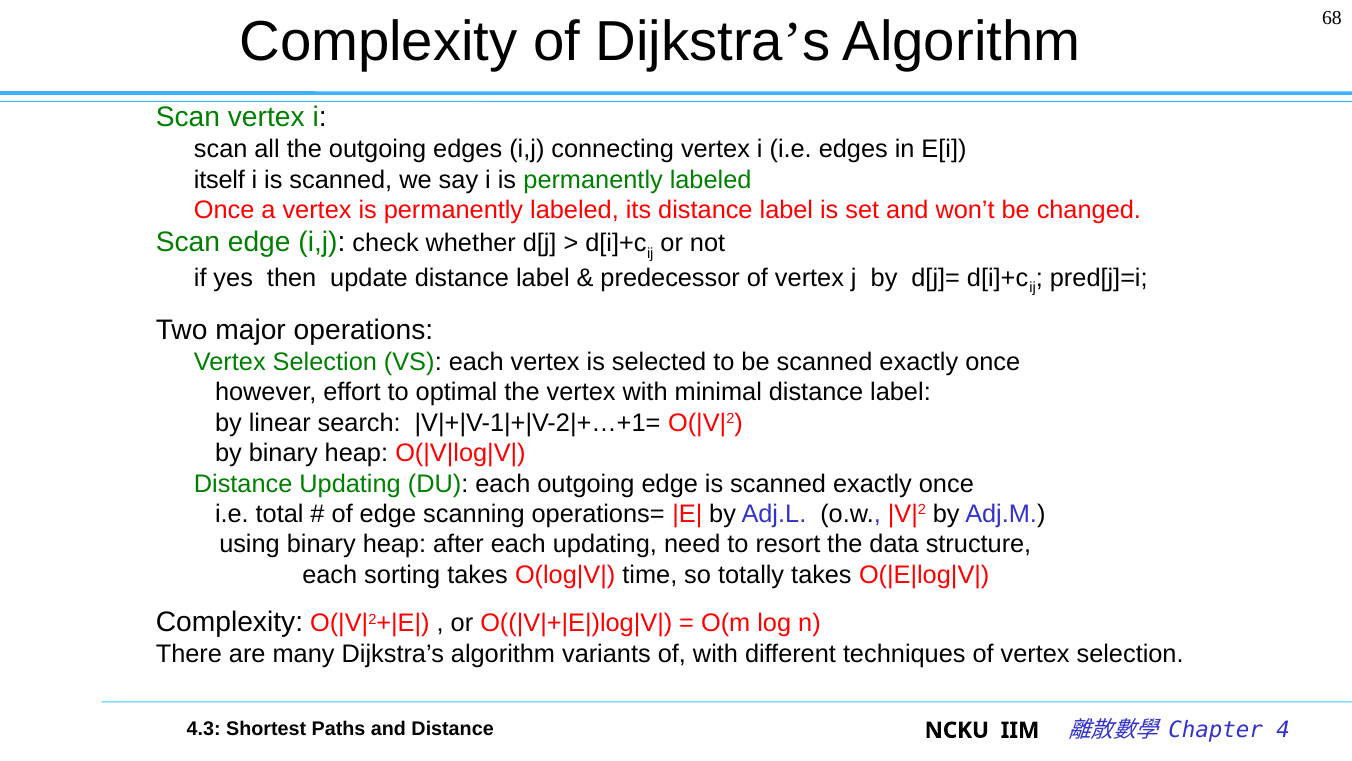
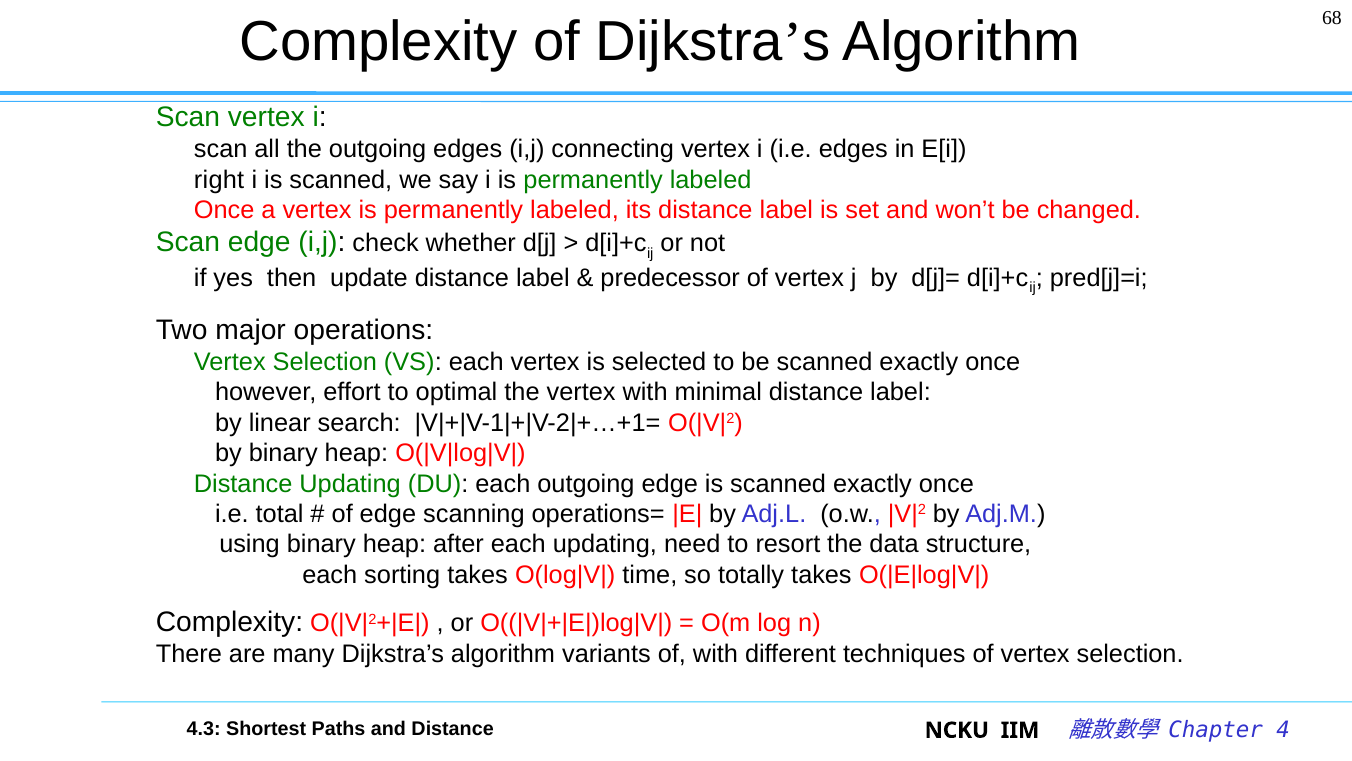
itself: itself -> right (219, 180)
